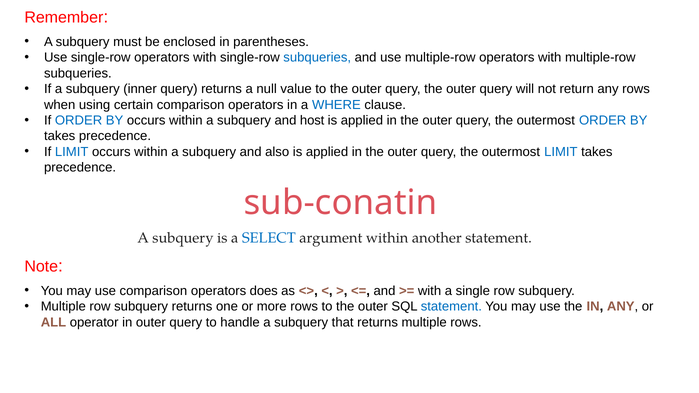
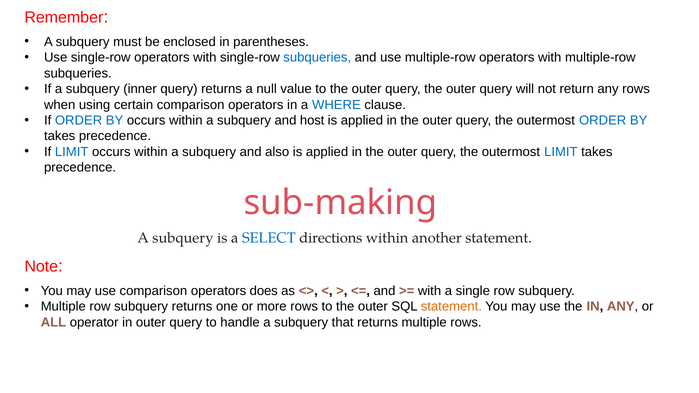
sub-conatin: sub-conatin -> sub-making (341, 203)
argument: argument -> directions (331, 238)
statement colour: blue -> orange (451, 307)
